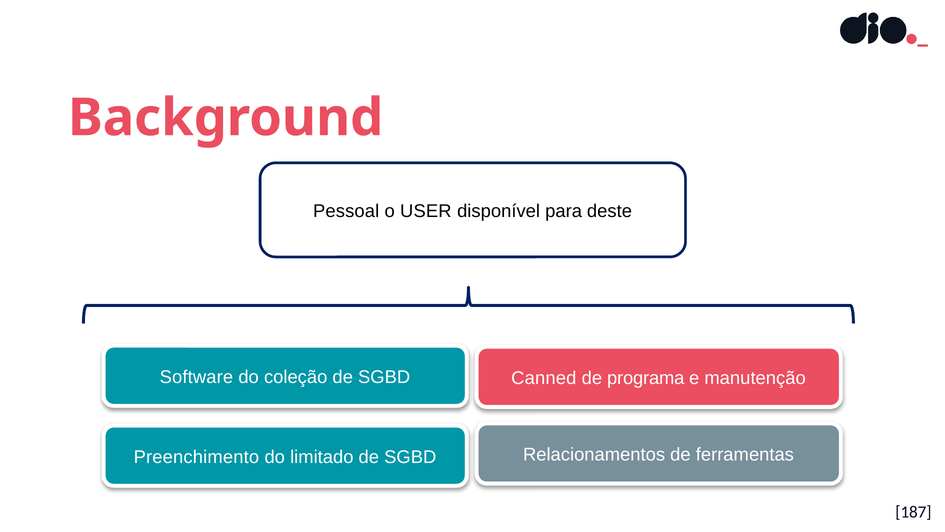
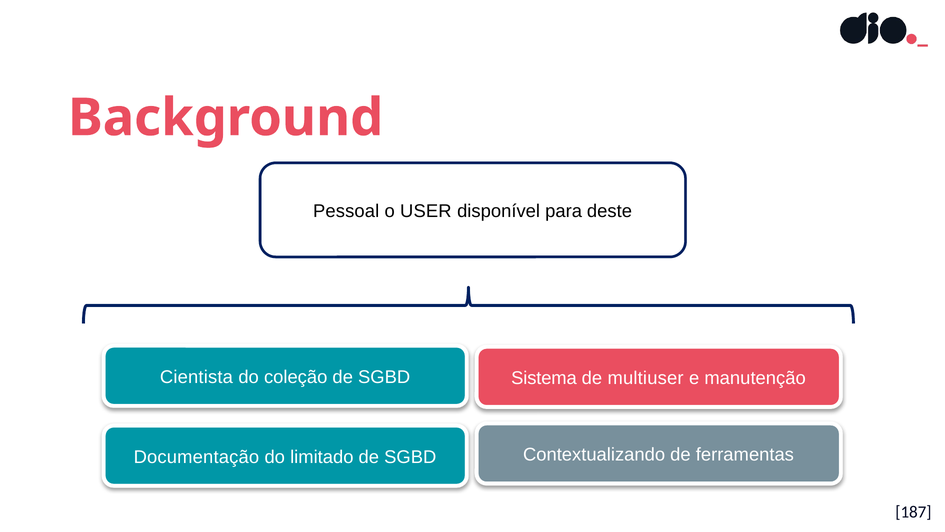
Software: Software -> Cientista (196, 377)
Canned: Canned -> Sistema (544, 378)
programa: programa -> multiuser (646, 378)
Relacionamentos: Relacionamentos -> Contextualizando (594, 454)
Preenchimento: Preenchimento -> Documentação (196, 457)
